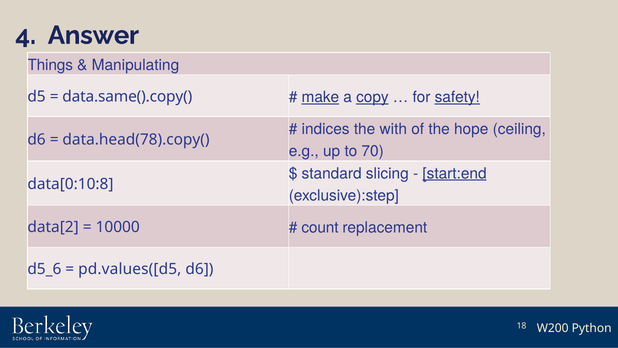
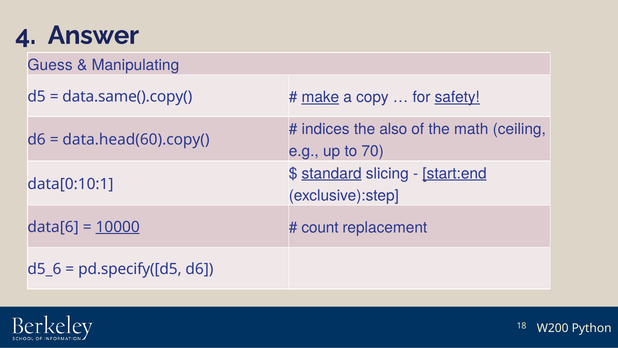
Things: Things -> Guess (50, 65)
copy underline: present -> none (372, 97)
with: with -> also (393, 129)
hope: hope -> math (471, 129)
data.head(78).copy(: data.head(78).copy( -> data.head(60).copy( (136, 139)
standard underline: none -> present (332, 173)
data[0:10:8: data[0:10:8 -> data[0:10:1 (70, 184)
data[2: data[2 -> data[6 (53, 227)
10000 underline: none -> present (118, 227)
pd.values([d5: pd.values([d5 -> pd.specify([d5 (130, 269)
